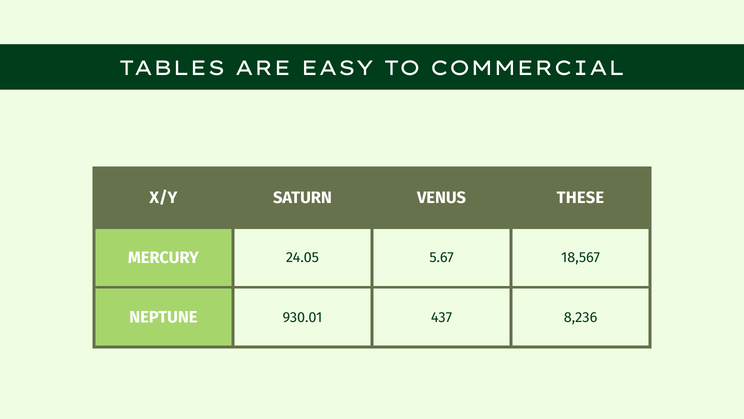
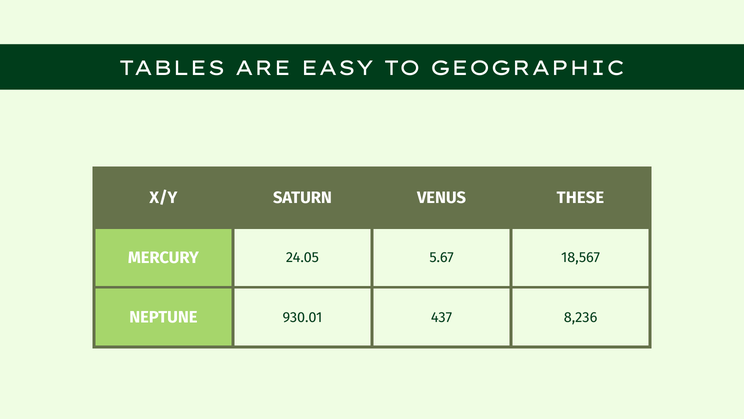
COMMERCIAL: COMMERCIAL -> GEOGRAPHIC (528, 68)
